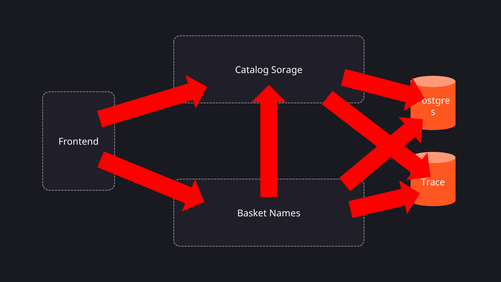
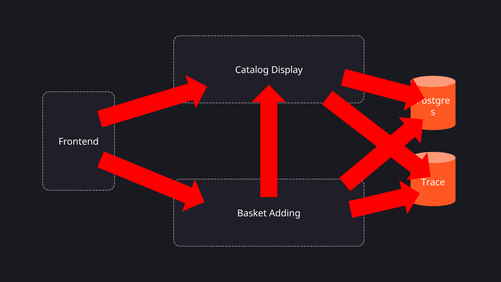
Sorage: Sorage -> Display (287, 70)
Names: Names -> Adding (285, 213)
